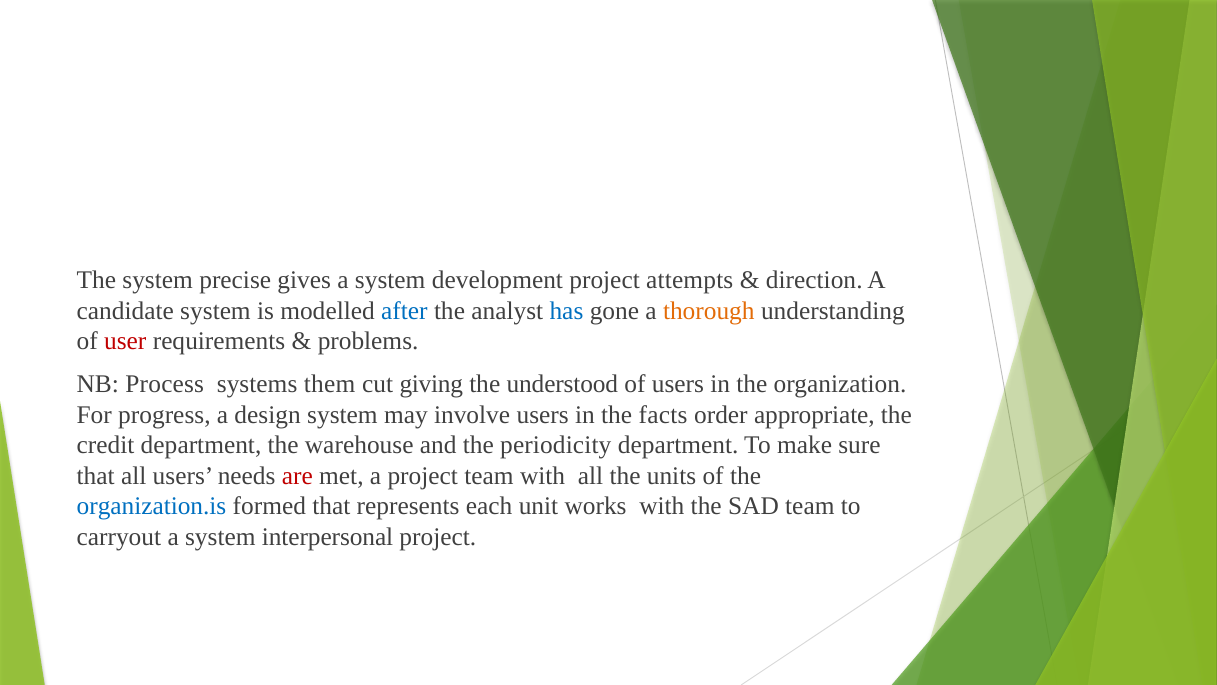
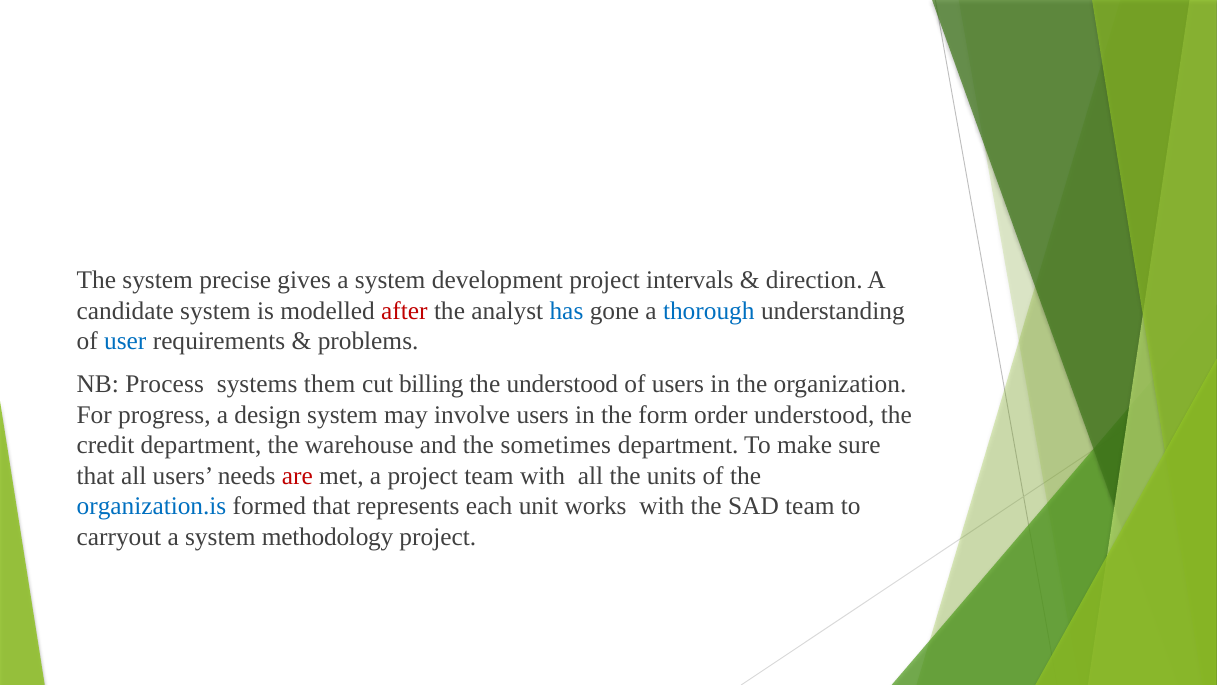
attempts: attempts -> intervals (690, 280)
after colour: blue -> red (404, 311)
thorough colour: orange -> blue (709, 311)
user colour: red -> blue (125, 341)
giving: giving -> billing (431, 384)
facts: facts -> form (663, 415)
order appropriate: appropriate -> understood (814, 415)
periodicity: periodicity -> sometimes (556, 445)
interpersonal: interpersonal -> methodology (328, 537)
